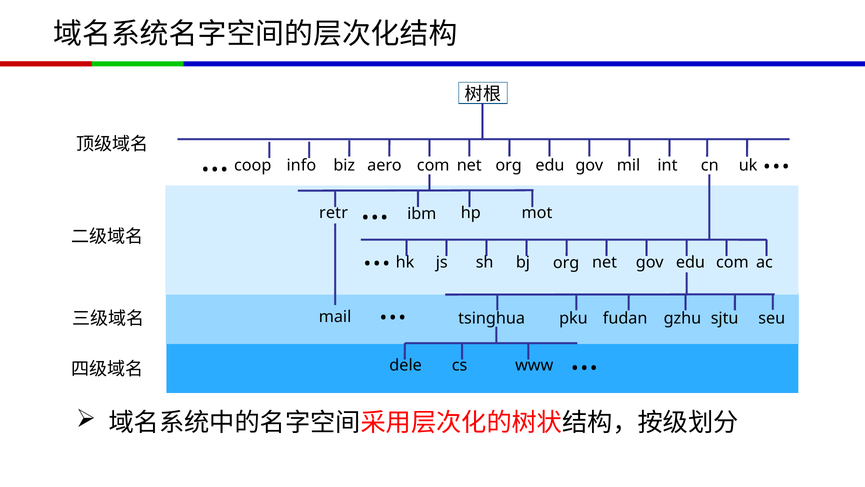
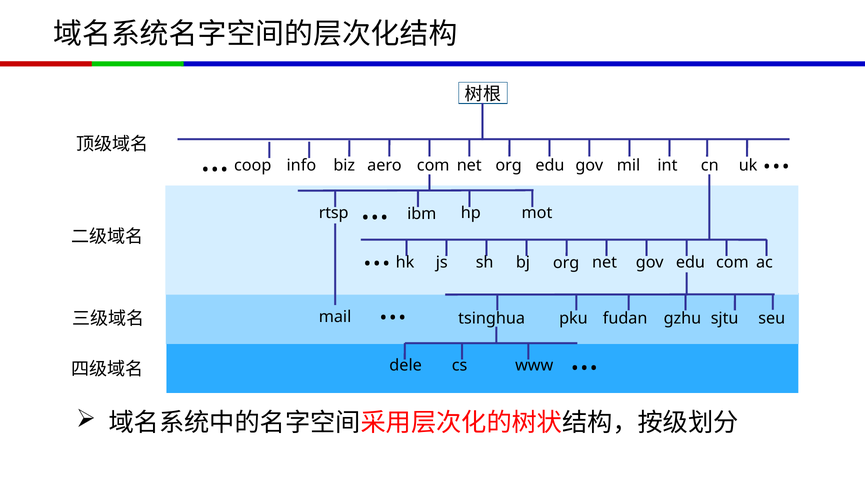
retr: retr -> rtsp (334, 213)
